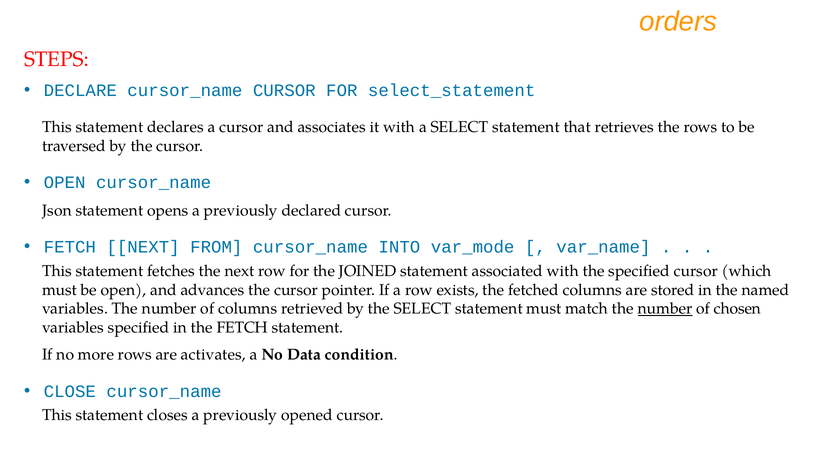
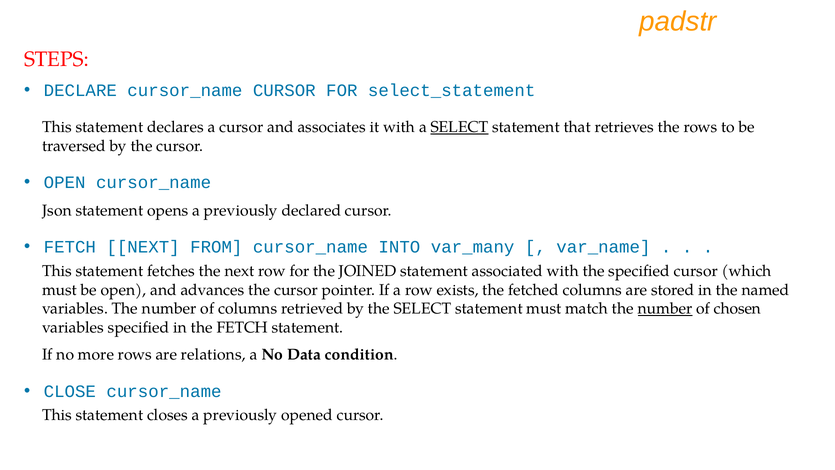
orders: orders -> padstr (678, 22)
SELECT underline: none -> present (460, 127)
var_mode: var_mode -> var_many (473, 247)
activates: activates -> relations (213, 354)
